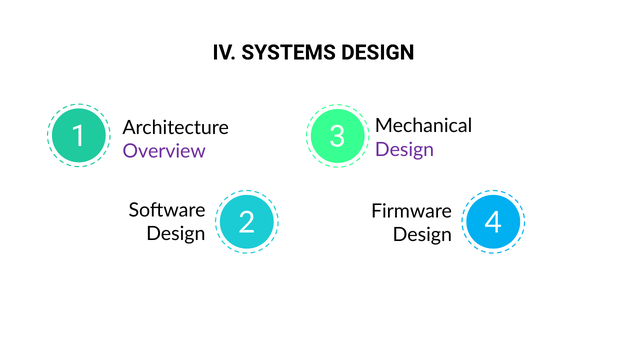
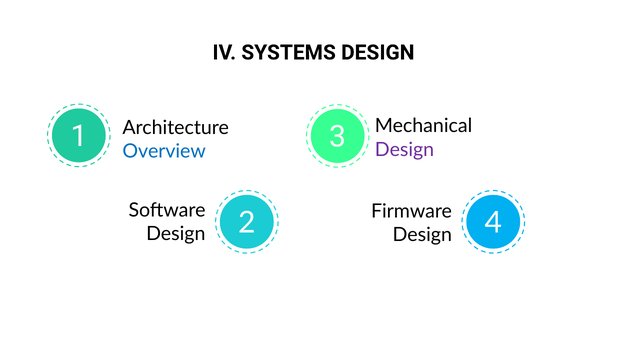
Overview colour: purple -> blue (164, 151)
